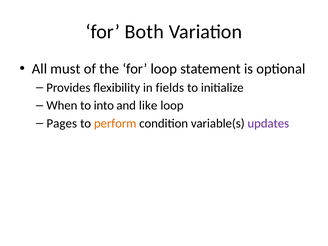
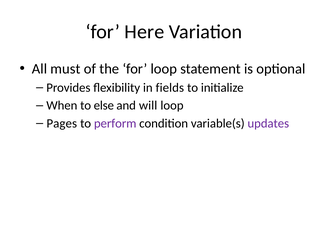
Both: Both -> Here (144, 32)
into: into -> else (104, 106)
like: like -> will (148, 106)
perform colour: orange -> purple (115, 123)
